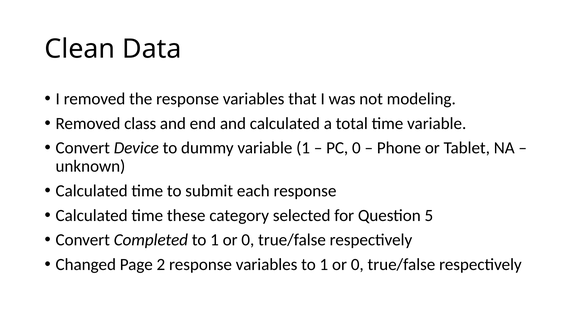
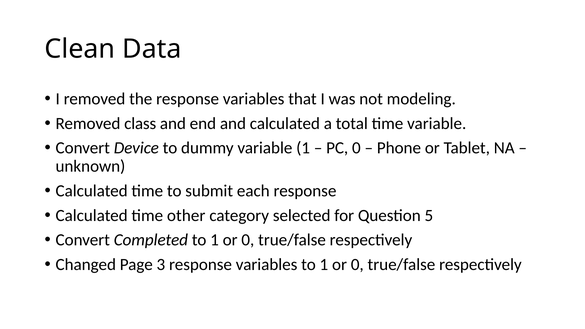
these: these -> other (186, 215)
2: 2 -> 3 (161, 265)
